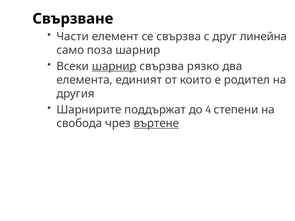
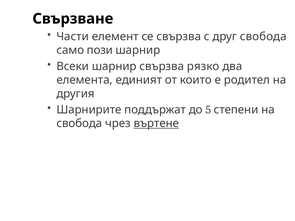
друг линейна: линейна -> свобода (263, 37)
поза: поза -> пози (100, 50)
шарнир underline: present -> none (114, 66)
4: 4 -> 5 (208, 110)
